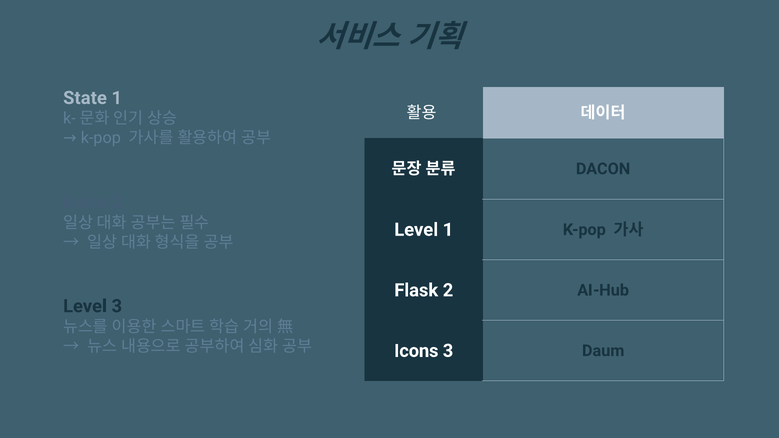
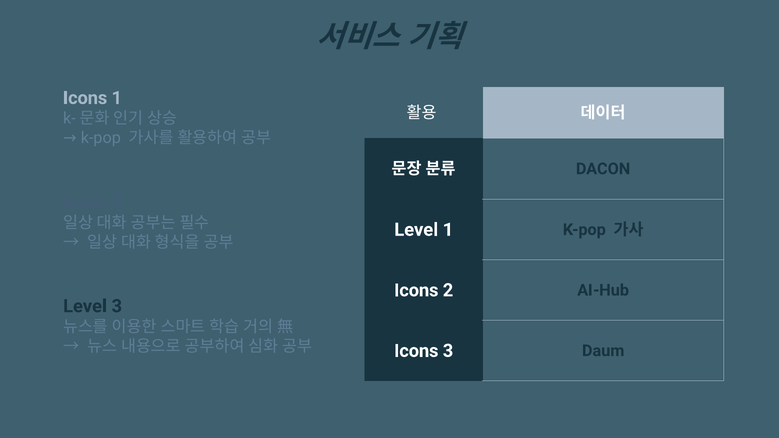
State: State -> Icons (85, 98)
Flask: Flask -> Icons (416, 290)
